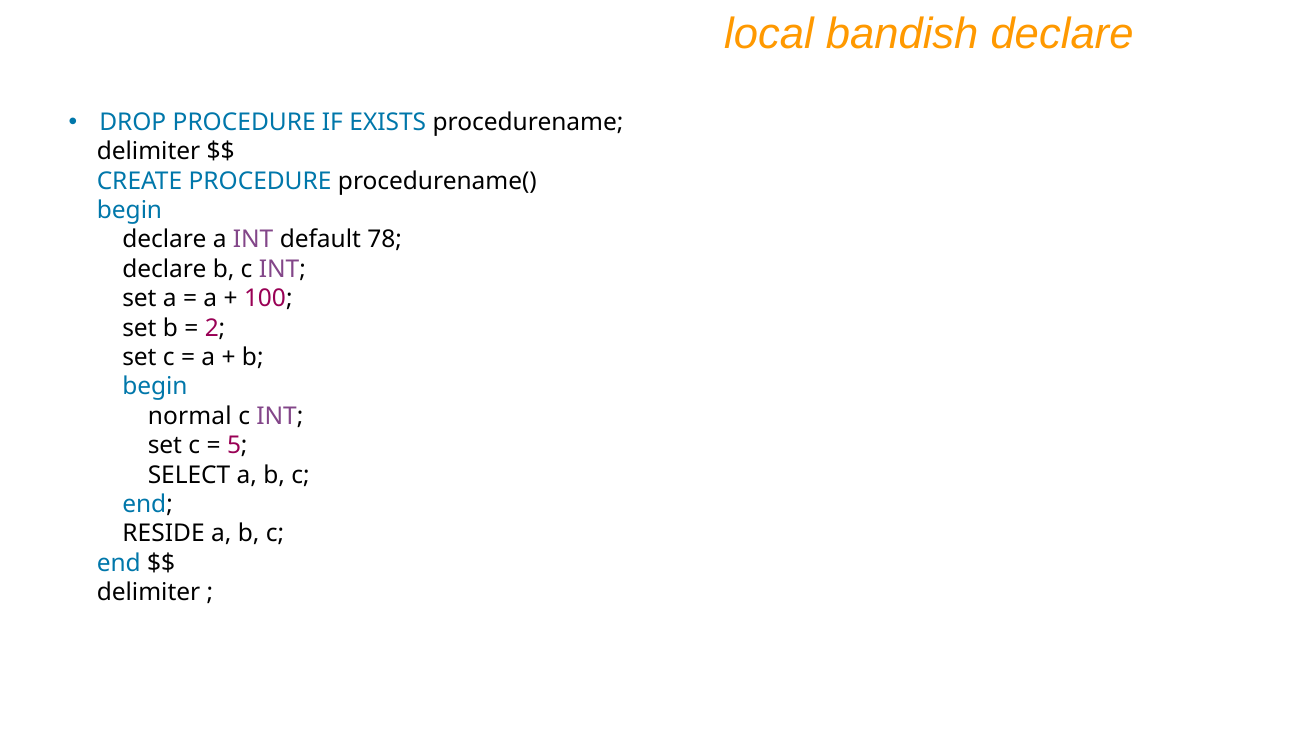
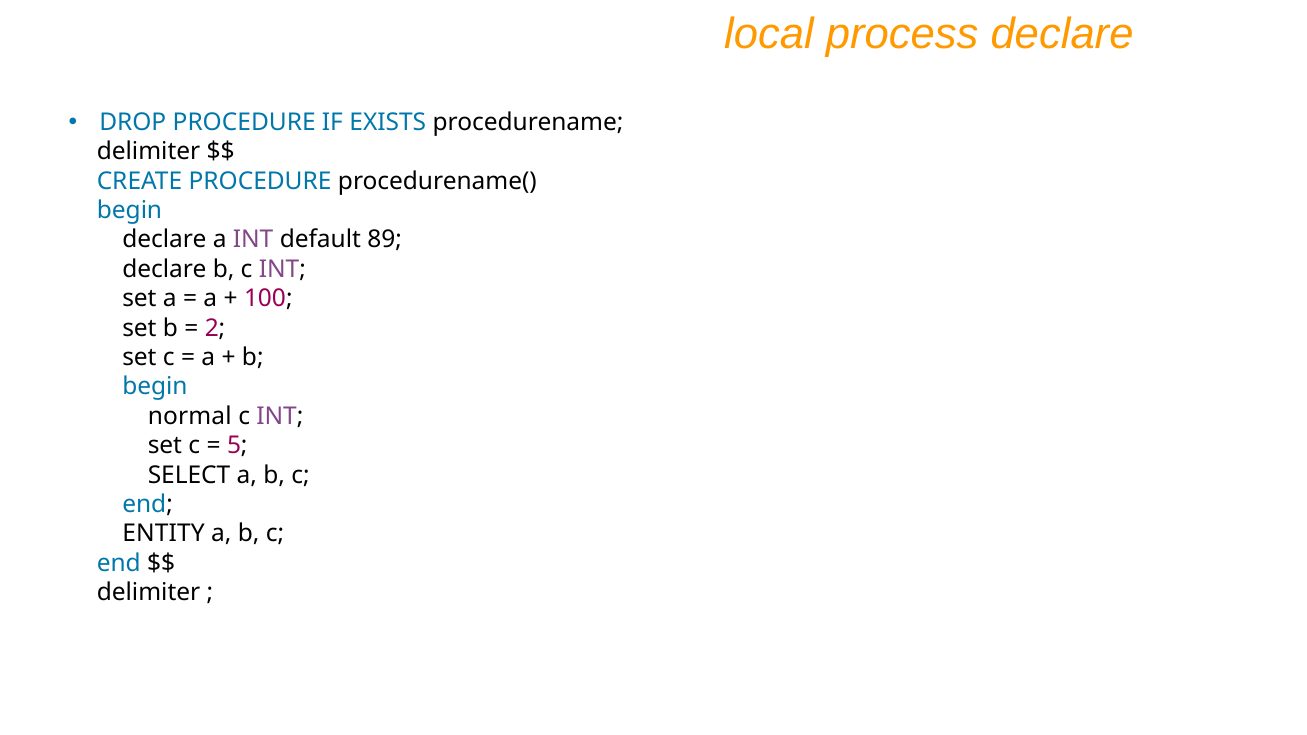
bandish: bandish -> process (902, 34)
78: 78 -> 89 (385, 240)
RESIDE: RESIDE -> ENTITY (163, 534)
